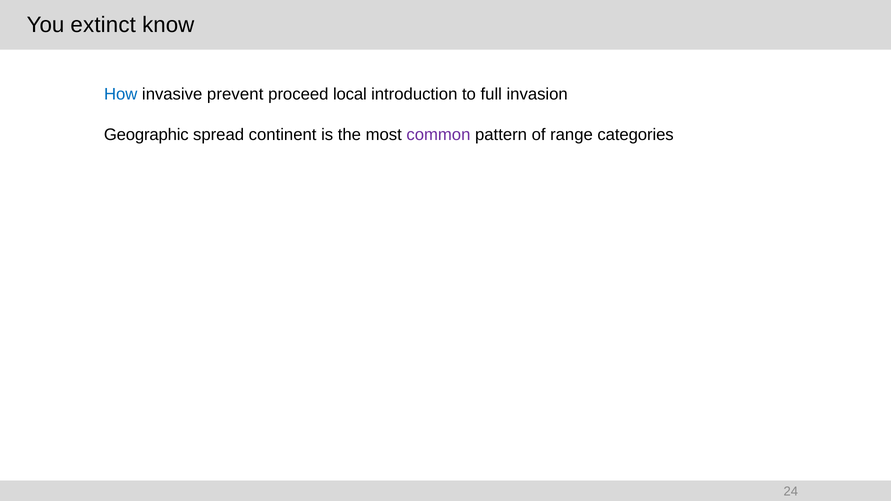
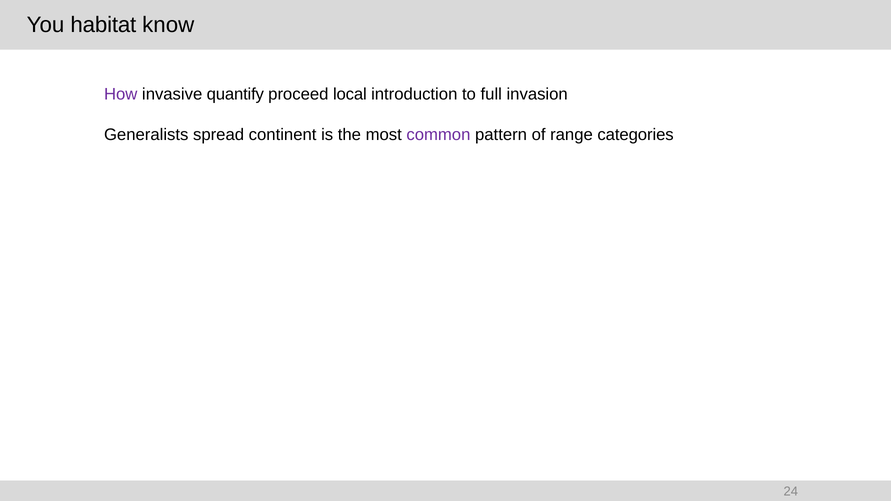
extinct: extinct -> habitat (103, 25)
How colour: blue -> purple (121, 95)
prevent: prevent -> quantify (235, 95)
Geographic: Geographic -> Generalists (146, 135)
